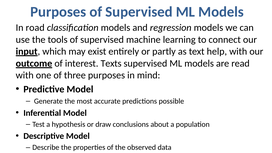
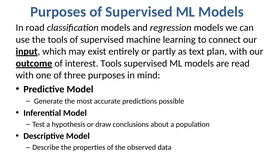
help: help -> plan (217, 51)
interest Texts: Texts -> Tools (111, 63)
